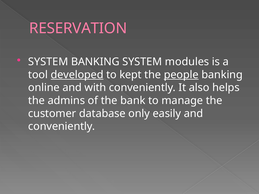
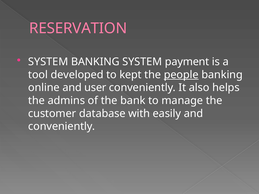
modules: modules -> payment (187, 62)
developed underline: present -> none (77, 75)
with: with -> user (95, 88)
only: only -> with (139, 114)
